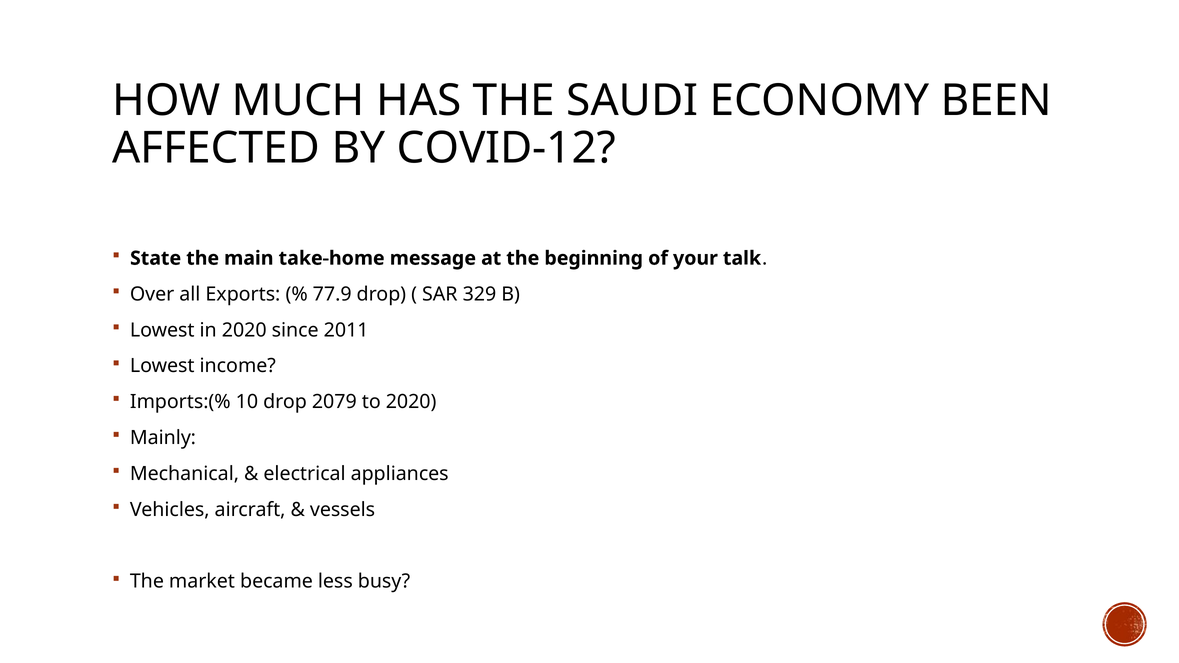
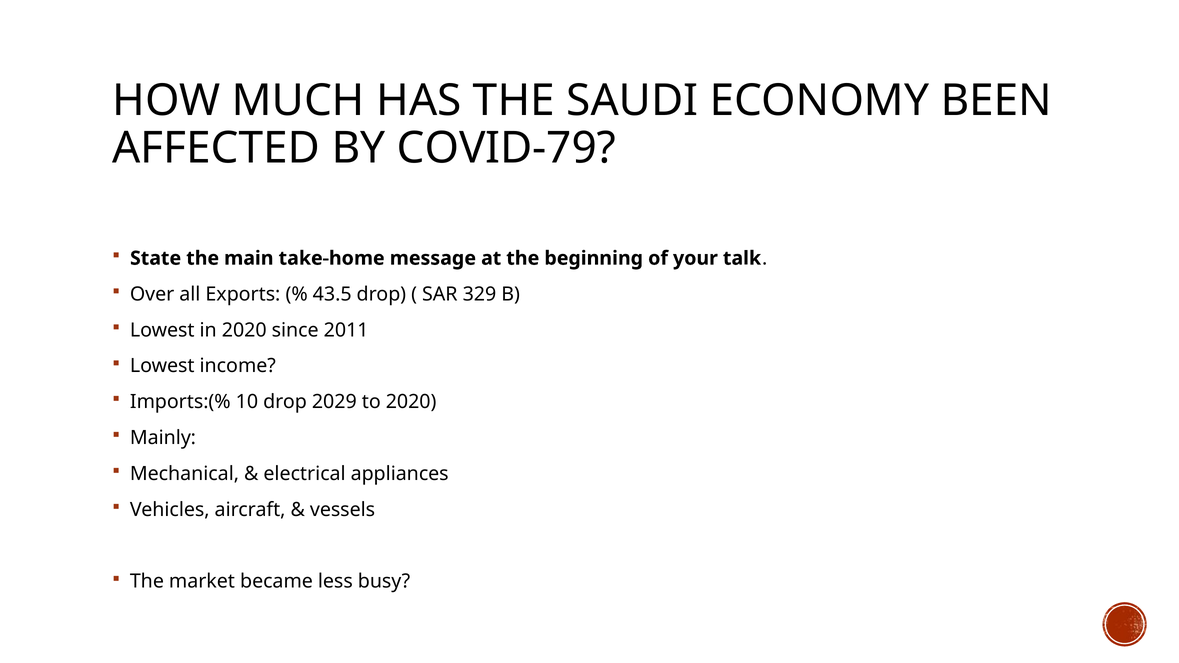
COVID-12: COVID-12 -> COVID-79 (506, 148)
77.9: 77.9 -> 43.5 (332, 294)
2079: 2079 -> 2029 (334, 402)
